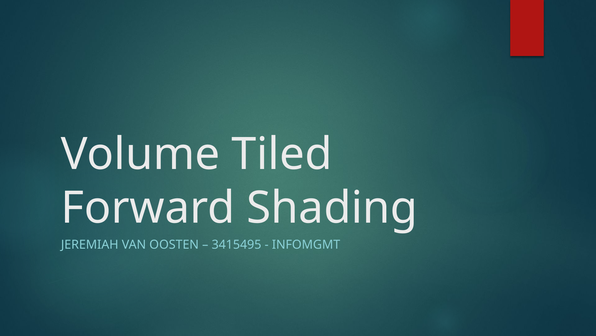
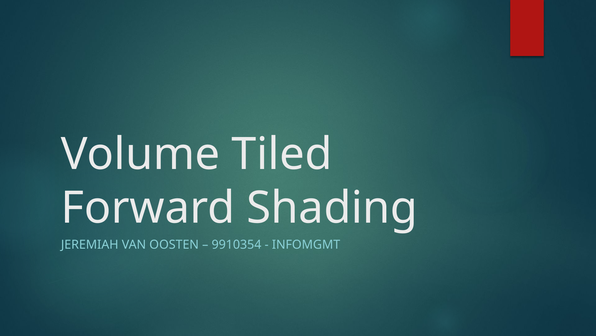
3415495: 3415495 -> 9910354 (236, 244)
